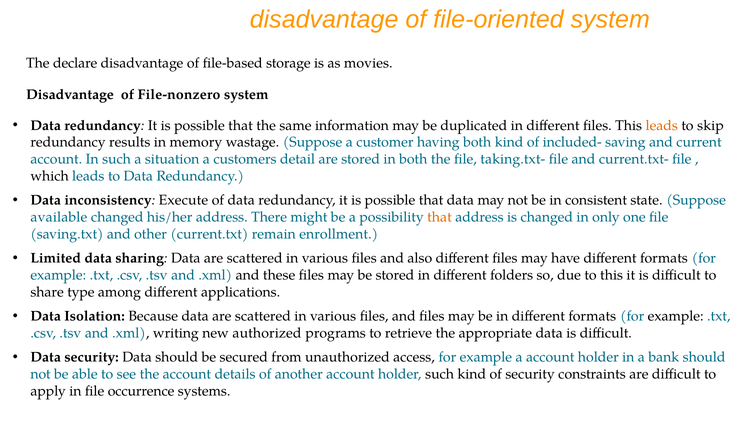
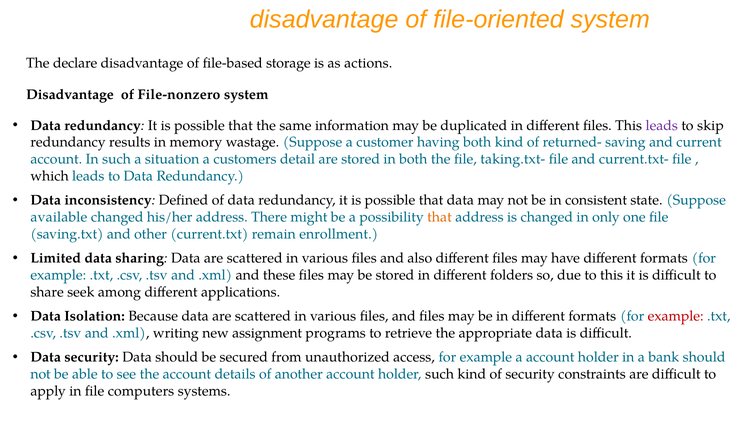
movies: movies -> actions (368, 63)
leads colour: orange -> purple (662, 125)
included-: included- -> returned- (572, 142)
Execute: Execute -> Defined (183, 200)
type: type -> seek (81, 292)
example colour: black -> red (676, 316)
authorized: authorized -> assignment (267, 333)
occurrence: occurrence -> computers (141, 391)
